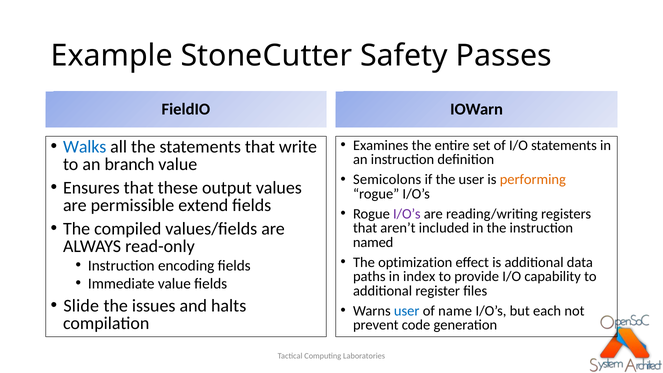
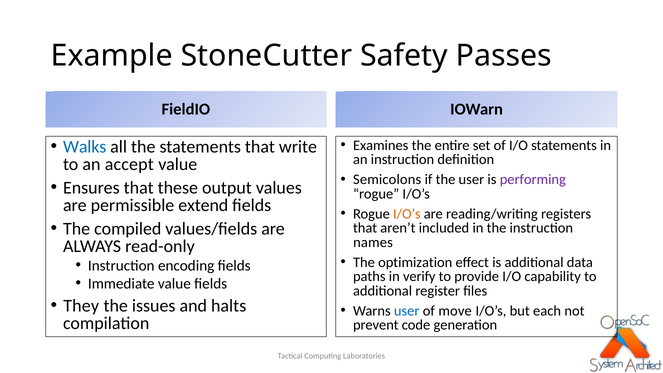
branch: branch -> accept (129, 164)
performing colour: orange -> purple (533, 180)
I/O’s colour: purple -> orange (407, 214)
named: named -> names (373, 242)
index: index -> verify (419, 277)
Slide: Slide -> They (81, 306)
name: name -> move (455, 311)
